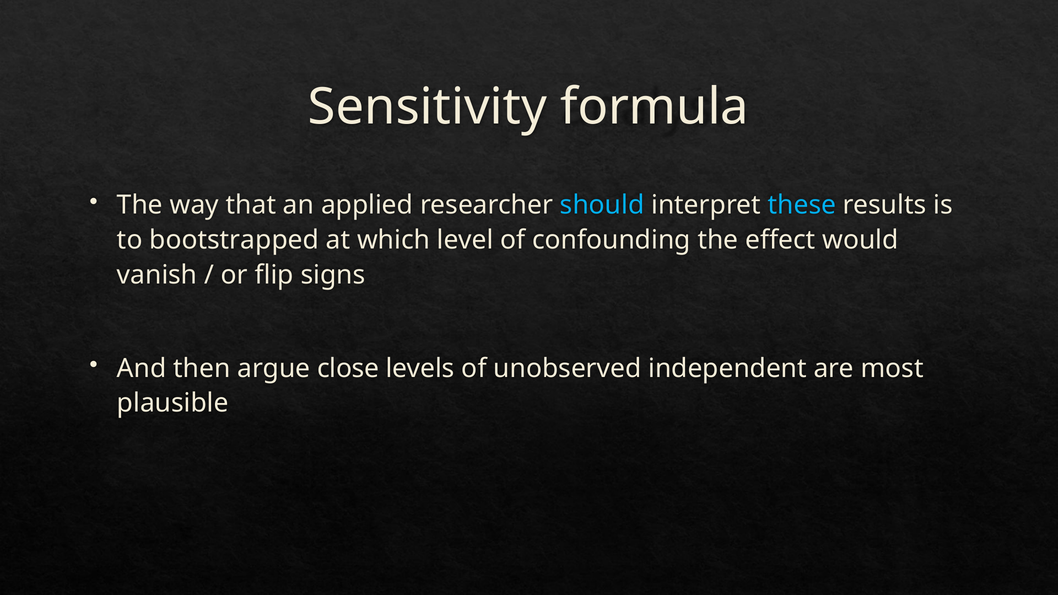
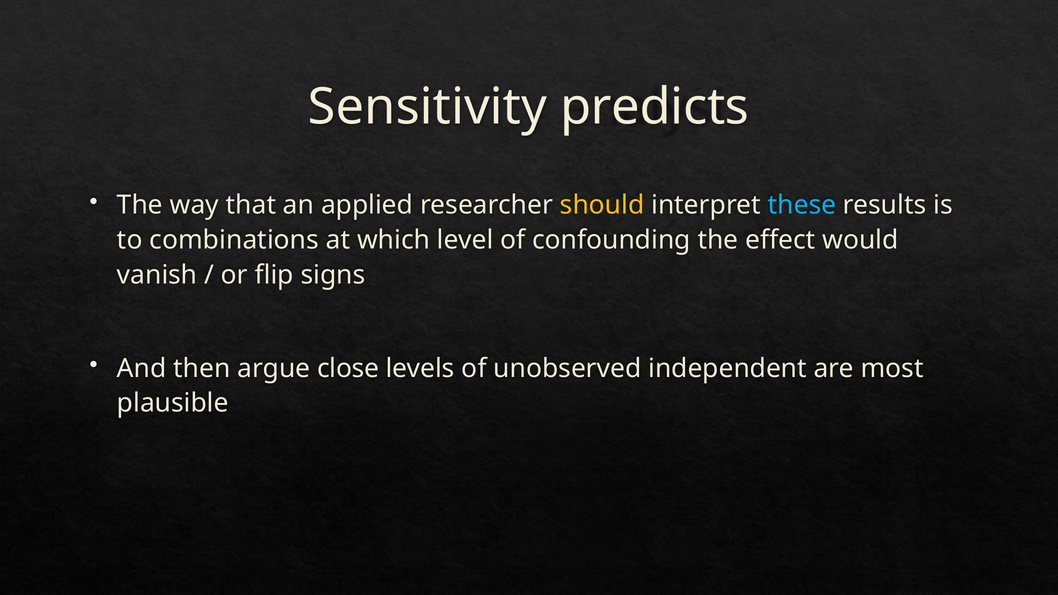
formula: formula -> predicts (655, 107)
should colour: light blue -> yellow (602, 205)
bootstrapped: bootstrapped -> combinations (234, 240)
